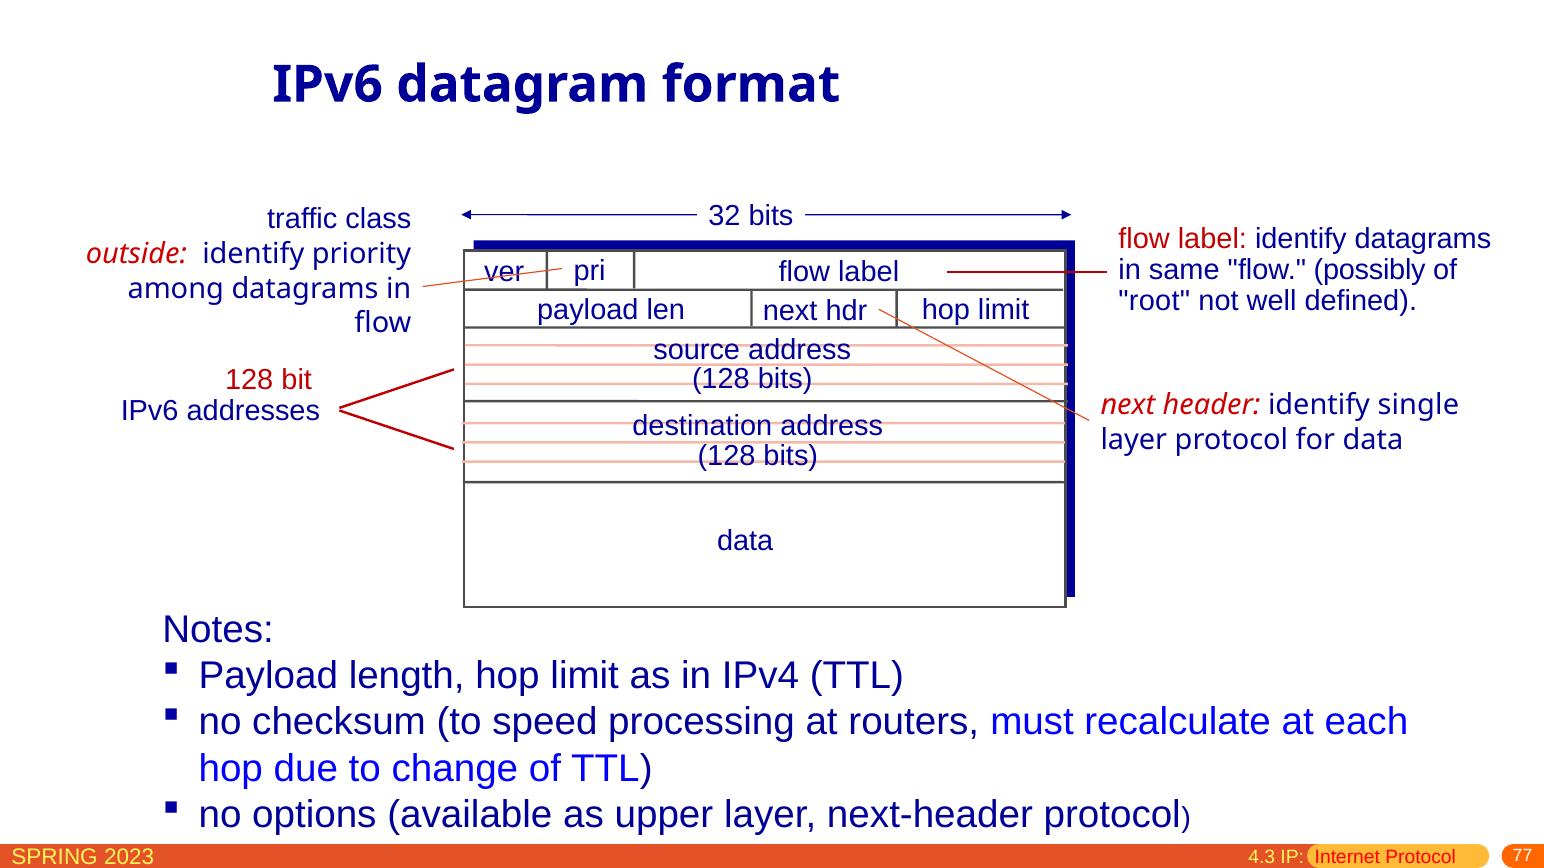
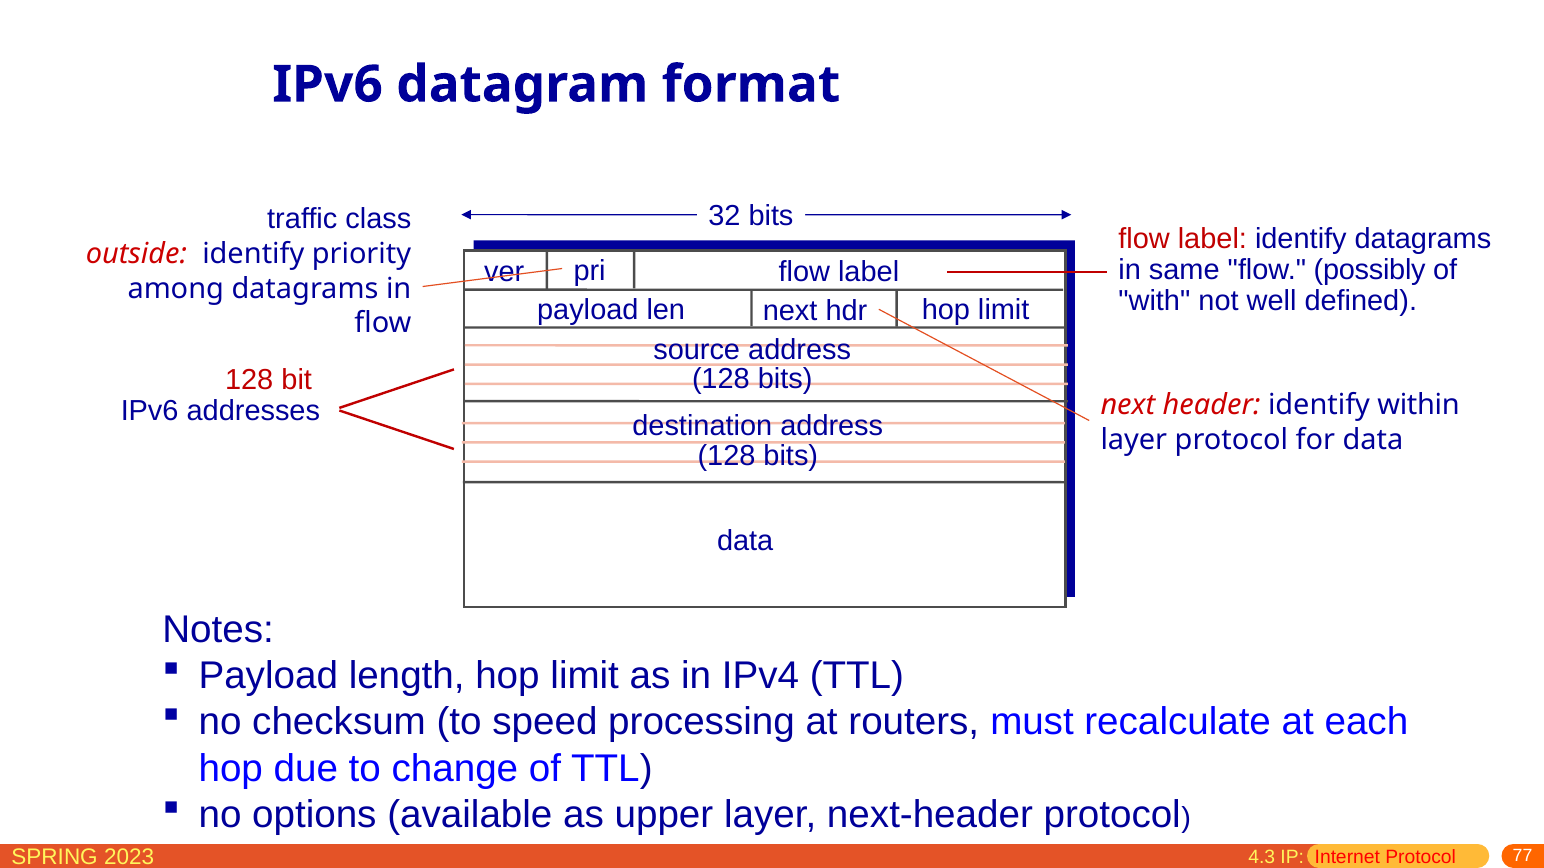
root: root -> with (1154, 301)
single: single -> within (1419, 405)
